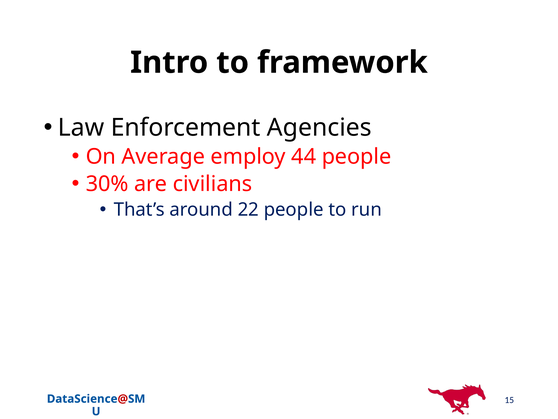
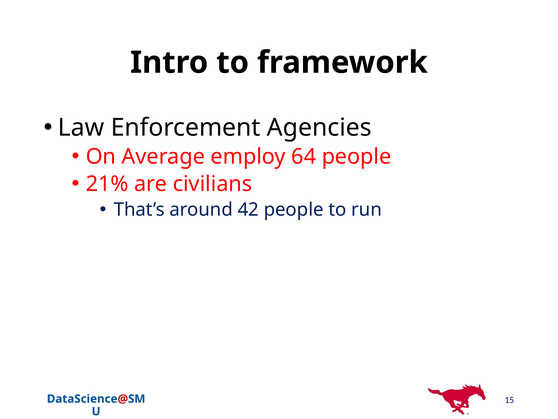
44: 44 -> 64 (304, 156)
30%: 30% -> 21% (107, 184)
22: 22 -> 42 (248, 209)
